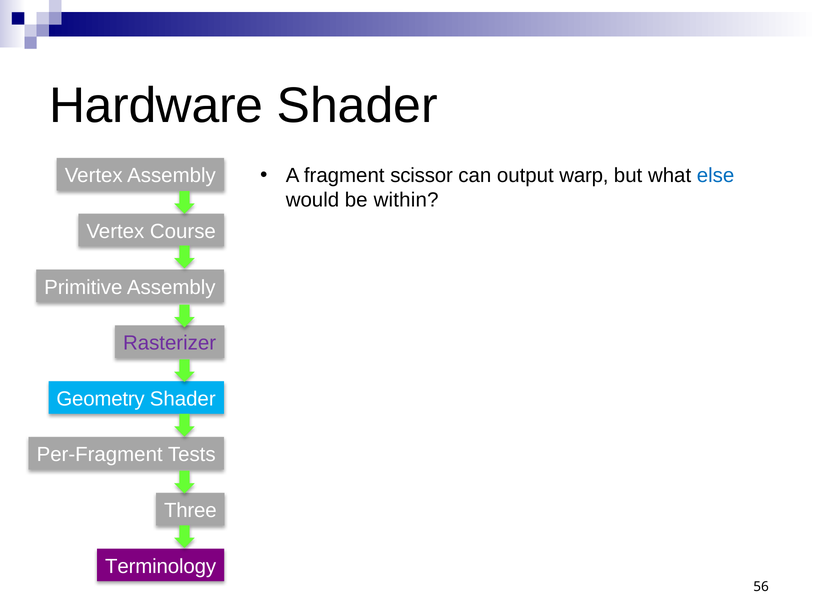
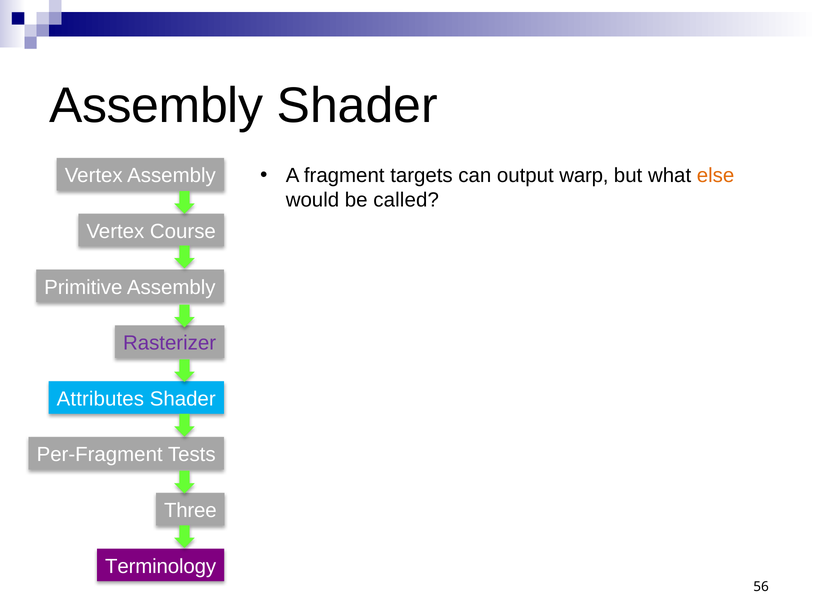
Hardware: Hardware -> Assembly (156, 106)
scissor: scissor -> targets (421, 176)
else colour: blue -> orange (716, 176)
within: within -> called (406, 200)
Geometry: Geometry -> Attributes (100, 399)
